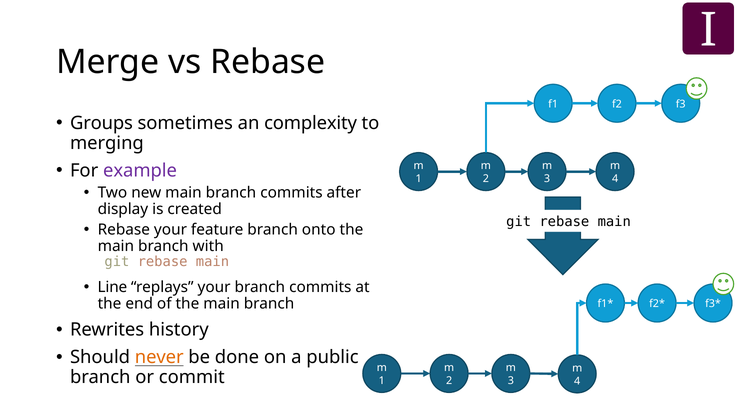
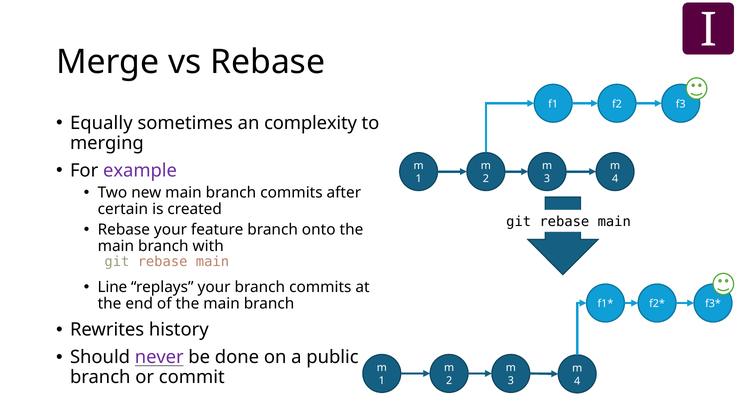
Groups: Groups -> Equally (101, 123)
display: display -> certain (123, 209)
never colour: orange -> purple (159, 357)
